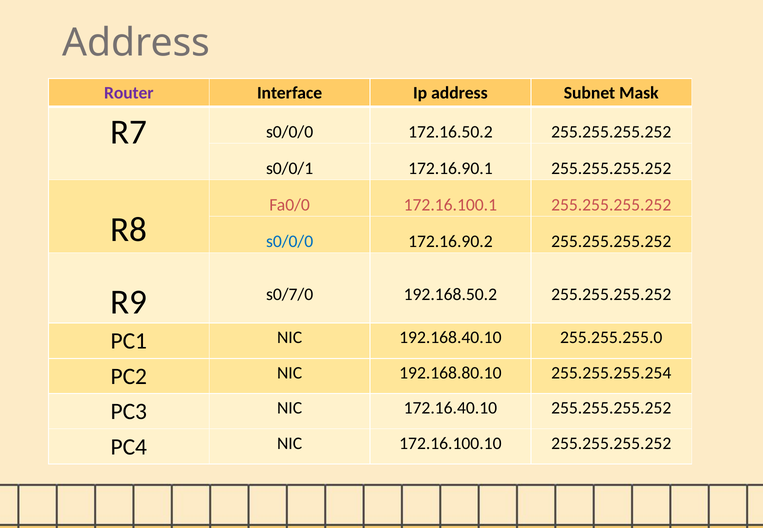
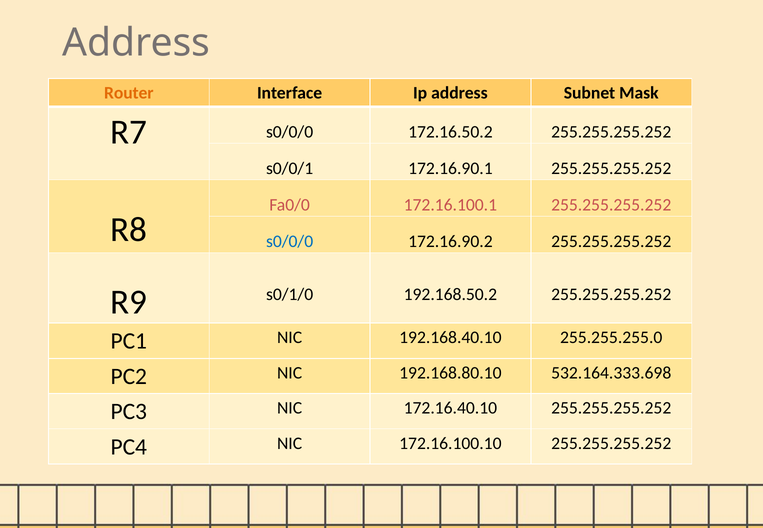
Router colour: purple -> orange (129, 93)
s0/7/0: s0/7/0 -> s0/1/0 (290, 295)
255.255.255.254: 255.255.255.254 -> 532.164.333.698 (611, 373)
